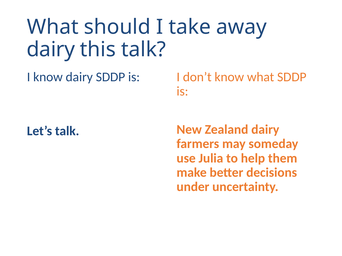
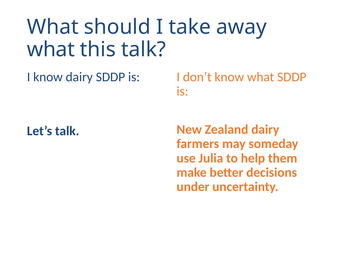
dairy: dairy -> what (51, 50)
